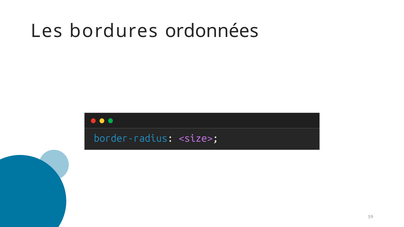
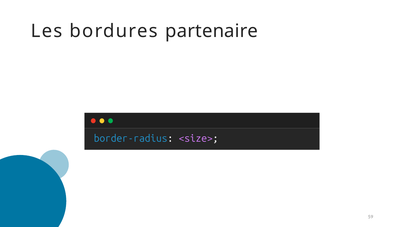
ordonnées: ordonnées -> partenaire (212, 31)
